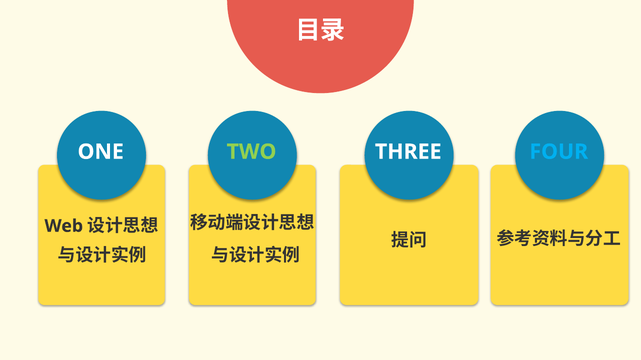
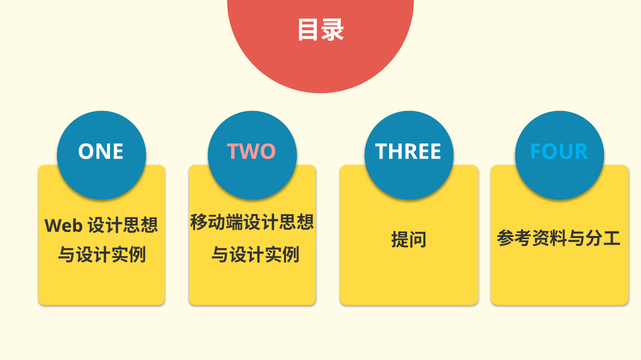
TWO colour: light green -> pink (252, 152)
